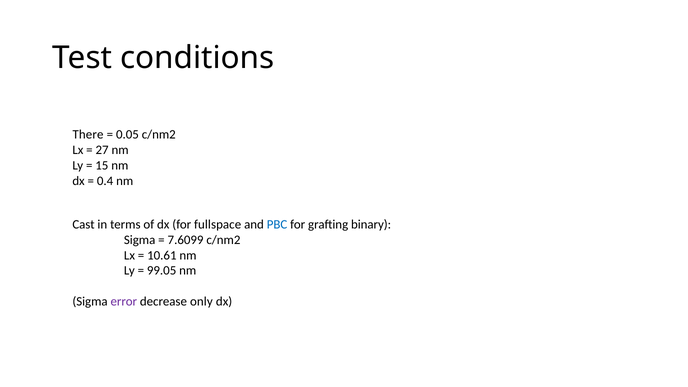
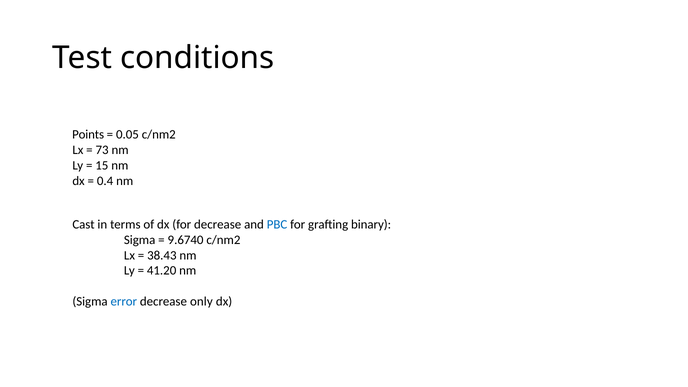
There: There -> Points (88, 135)
27: 27 -> 73 (102, 150)
for fullspace: fullspace -> decrease (218, 224)
7.6099: 7.6099 -> 9.6740 (186, 240)
10.61: 10.61 -> 38.43 (162, 255)
99.05: 99.05 -> 41.20 (162, 271)
error colour: purple -> blue (124, 302)
